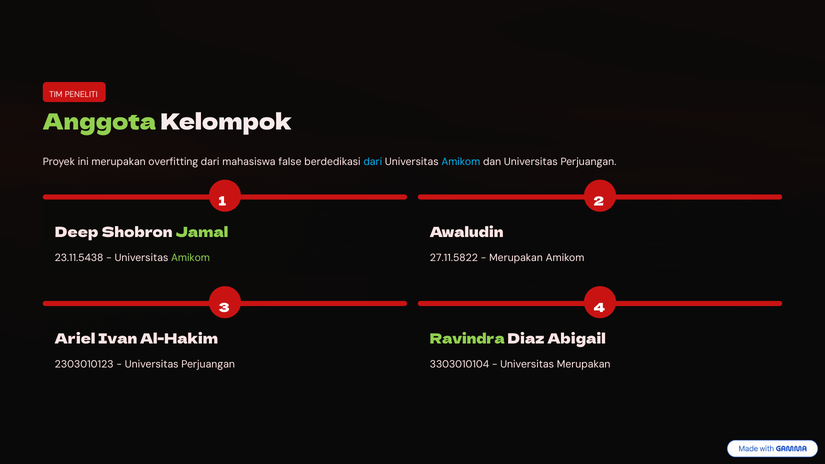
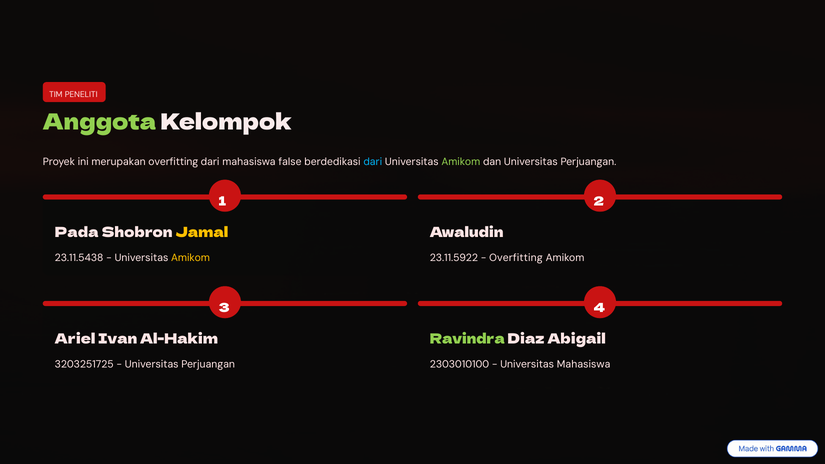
Amikom colour: light blue -> light green (461, 162)
Deep: Deep -> Pada (77, 233)
Jamal colour: light green -> yellow (202, 233)
Amikom colour: light green -> yellow (191, 258)
27.11.5822: 27.11.5822 -> 23.11.5922 (454, 258)
Merupakan: Merupakan -> Overfitting (516, 258)
2303010123: 2303010123 -> 3203251725 (84, 364)
3303010104: 3303010104 -> 2303010100 (459, 364)
Universitas Merupakan: Merupakan -> Mahasiswa (584, 364)
